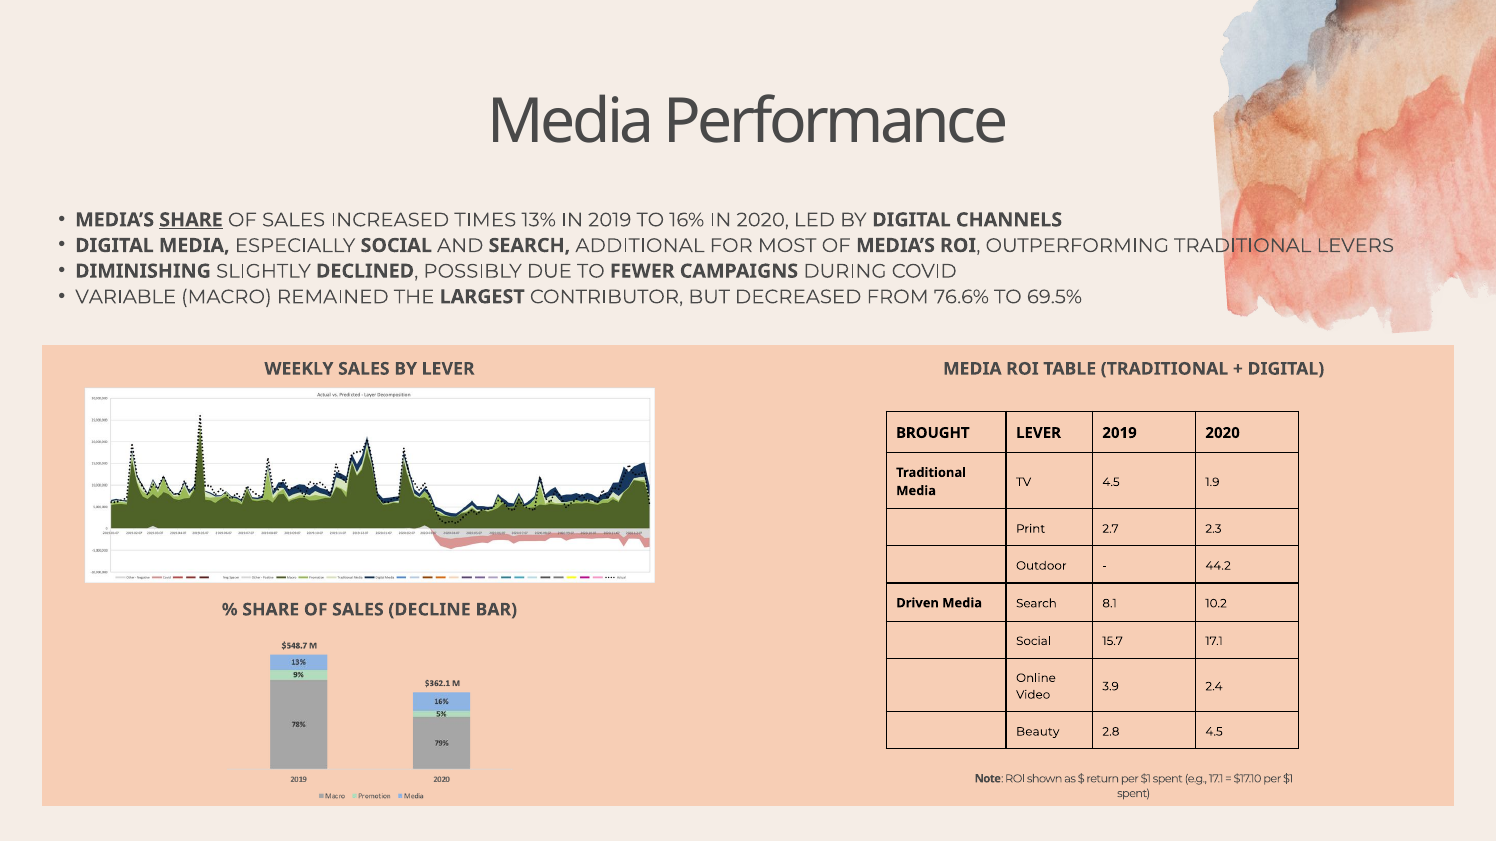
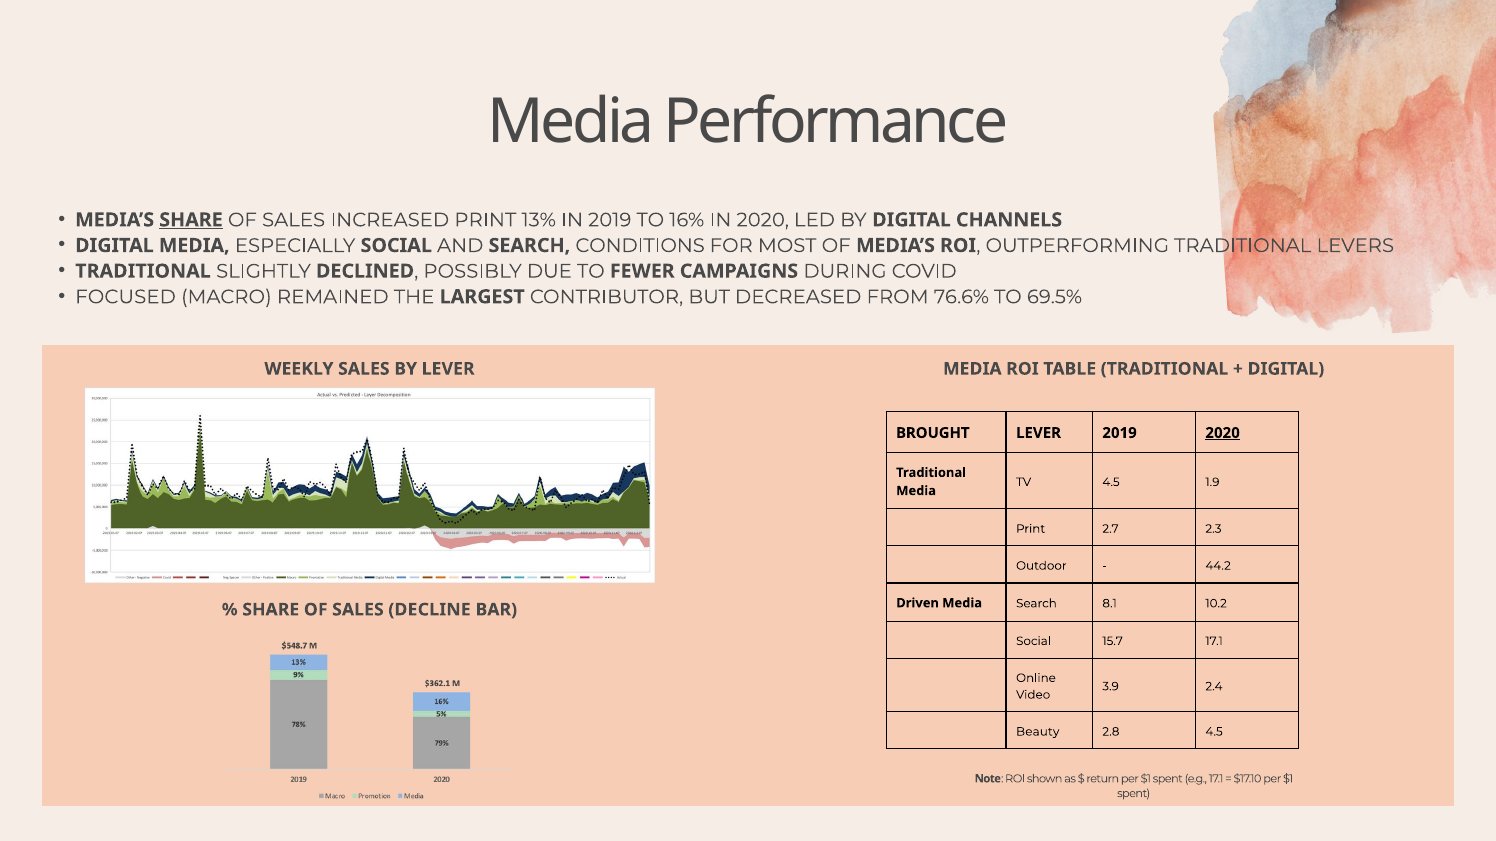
INCREASED TIMES: TIMES -> PRINT (485, 220)
ADDITIONAL: ADDITIONAL -> CONDITIONS (640, 246)
DIMINISHING: DIMINISHING -> TRADITIONAL (143, 271)
VARIABLE: VARIABLE -> FOCUSED (126, 297)
2020 underline: none -> present (1223, 433)
